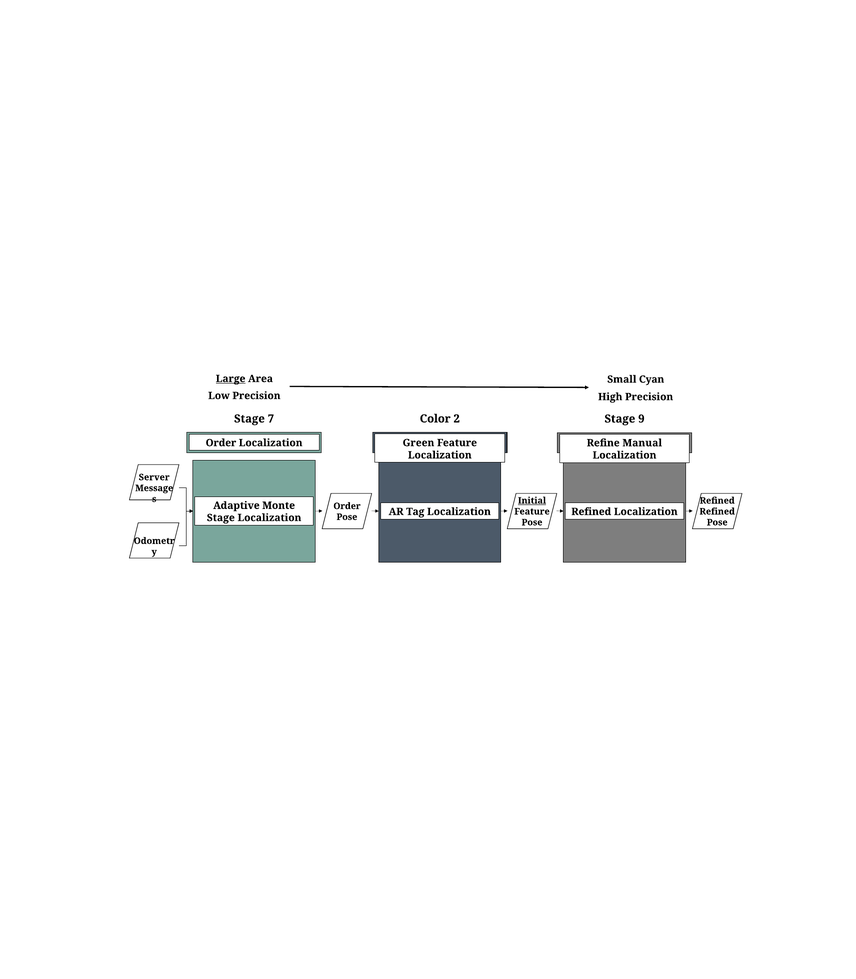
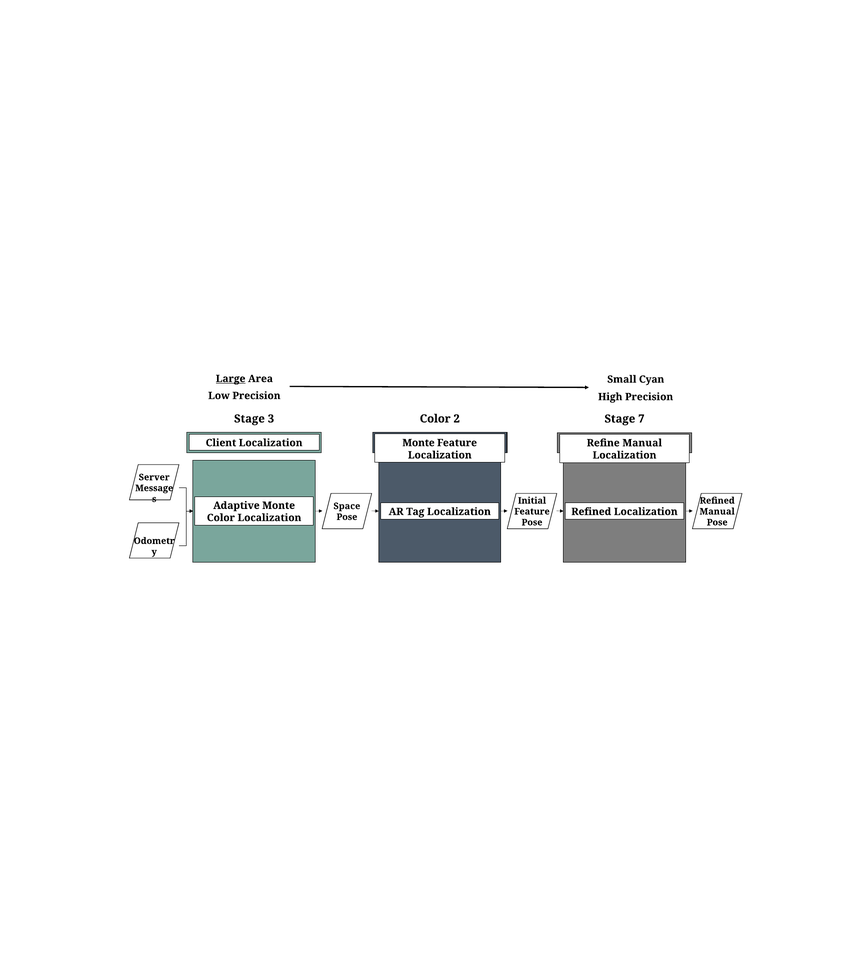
7: 7 -> 3 (271, 418)
9: 9 -> 7 (641, 419)
Order: Order -> Client (221, 443)
Green: Green -> Monte (419, 443)
Initial underline: present -> none (532, 500)
Order: Order -> Space (347, 506)
Refined: Refined -> Manual (717, 511)
Stage: Stage -> Color (221, 517)
